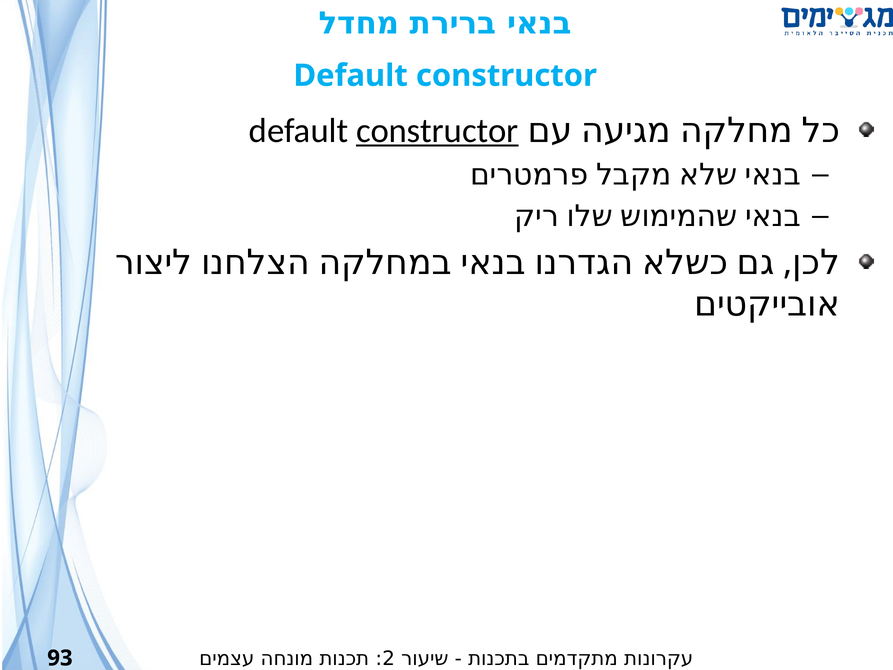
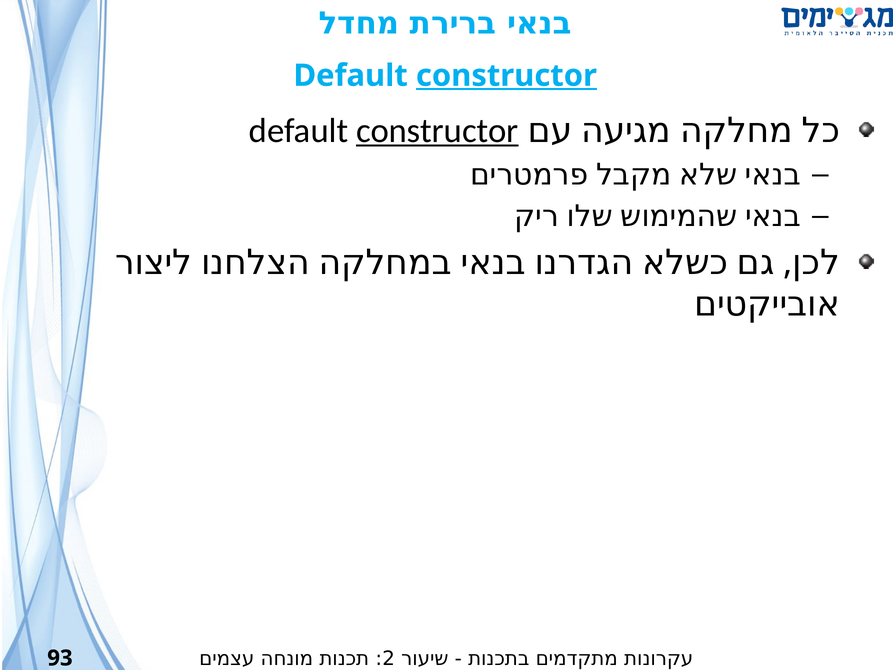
constructor underline: none -> present (506, 76)
